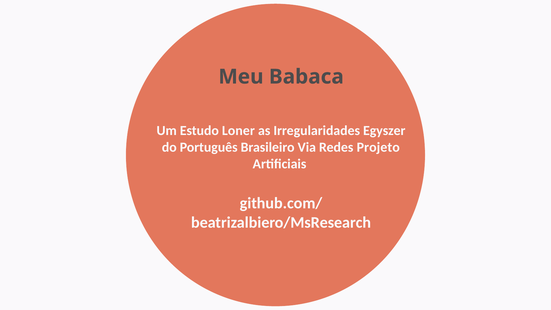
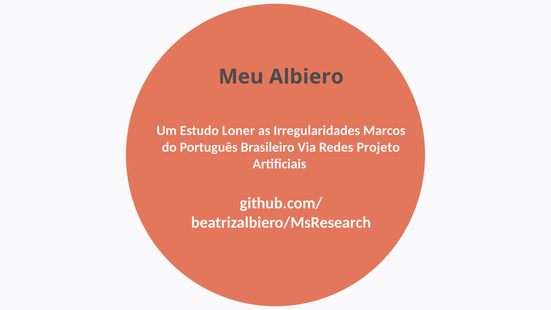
Babaca: Babaca -> Albiero (306, 77)
Egyszer: Egyszer -> Marcos (384, 131)
